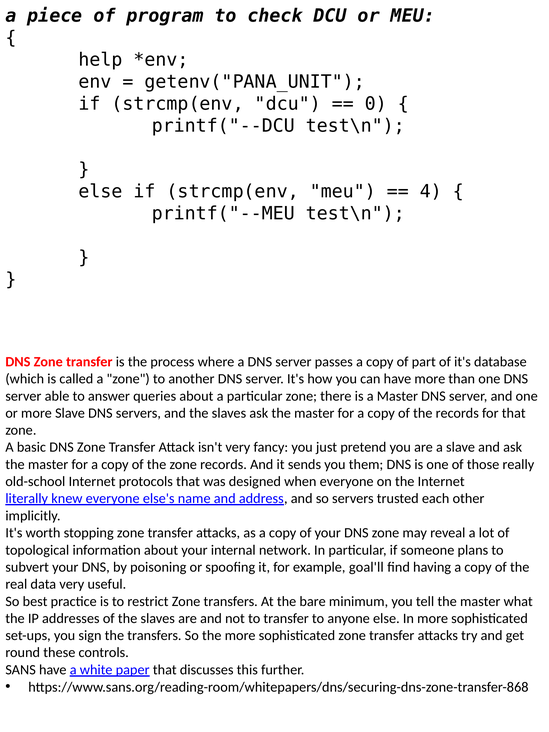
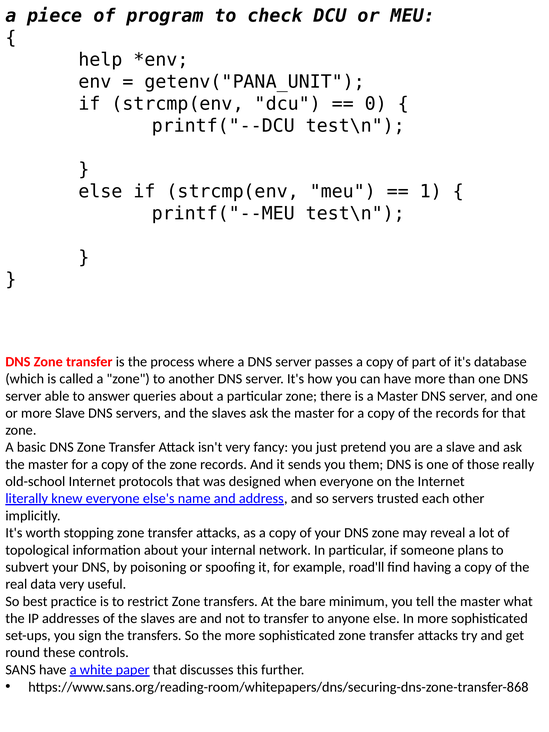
4: 4 -> 1 (431, 192)
goal'll: goal'll -> road'll (366, 567)
